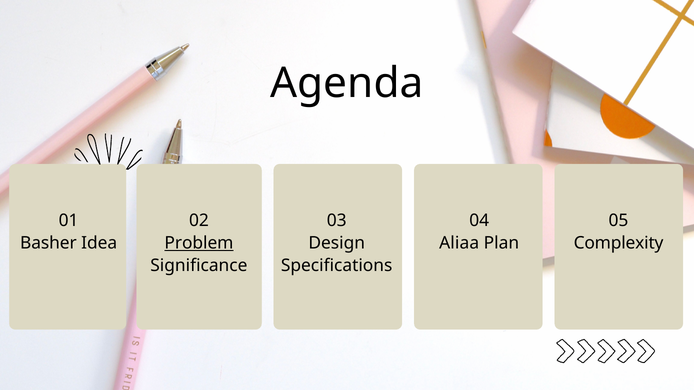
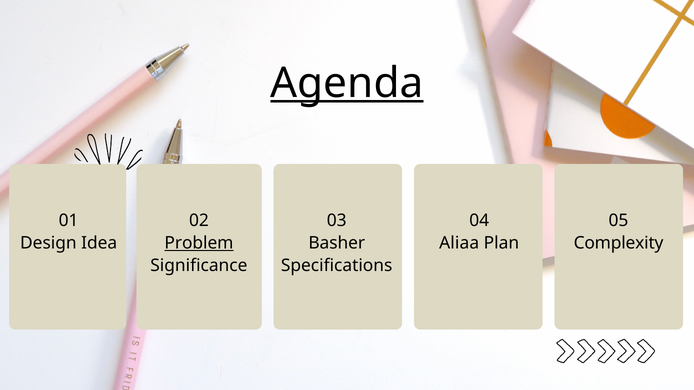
Agenda underline: none -> present (347, 83)
Basher: Basher -> Design (48, 243)
Design: Design -> Basher (337, 243)
